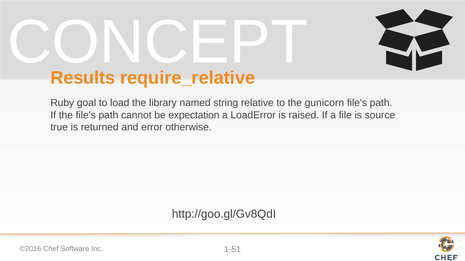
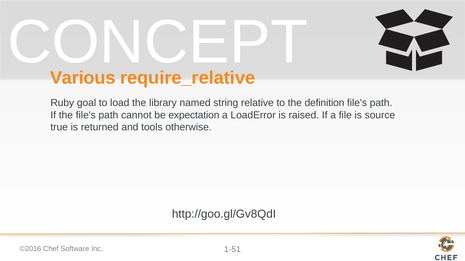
Results: Results -> Various (83, 78)
gunicorn: gunicorn -> definition (324, 103)
error: error -> tools (152, 127)
